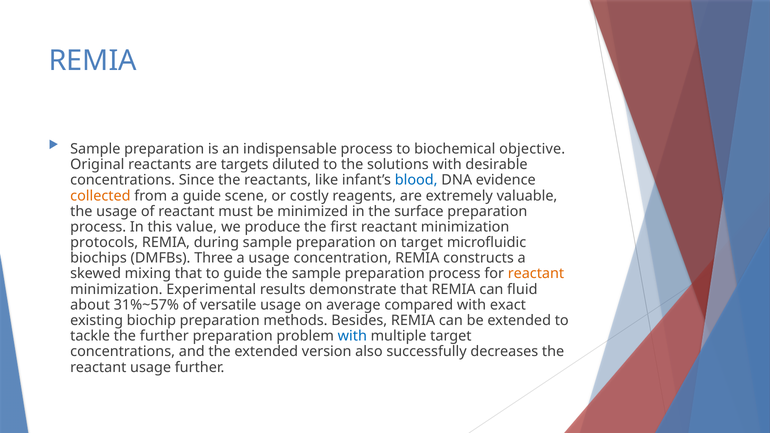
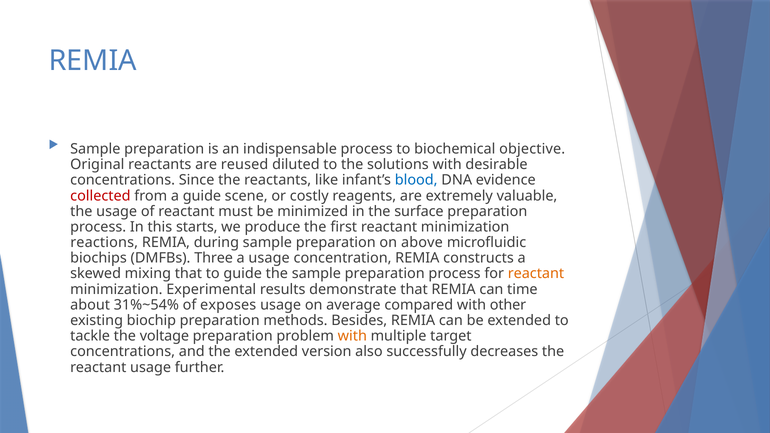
targets: targets -> reused (245, 165)
collected colour: orange -> red (100, 196)
value: value -> starts (197, 227)
protocols: protocols -> reactions (104, 243)
on target: target -> above (422, 243)
fluid: fluid -> time (522, 289)
31%~57%: 31%~57% -> 31%~54% (146, 305)
versatile: versatile -> exposes (228, 305)
exact: exact -> other (508, 305)
the further: further -> voltage (164, 336)
with colour: blue -> orange (352, 336)
